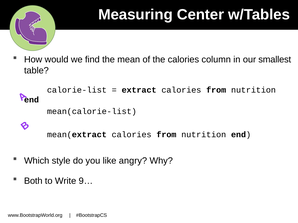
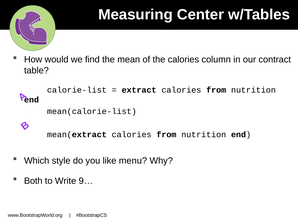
smallest: smallest -> contract (275, 60)
angry: angry -> menu (133, 161)
